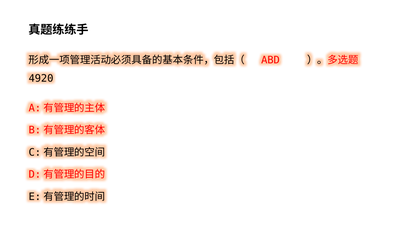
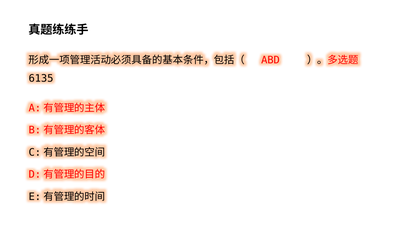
4920: 4920 -> 6135 (41, 79)
